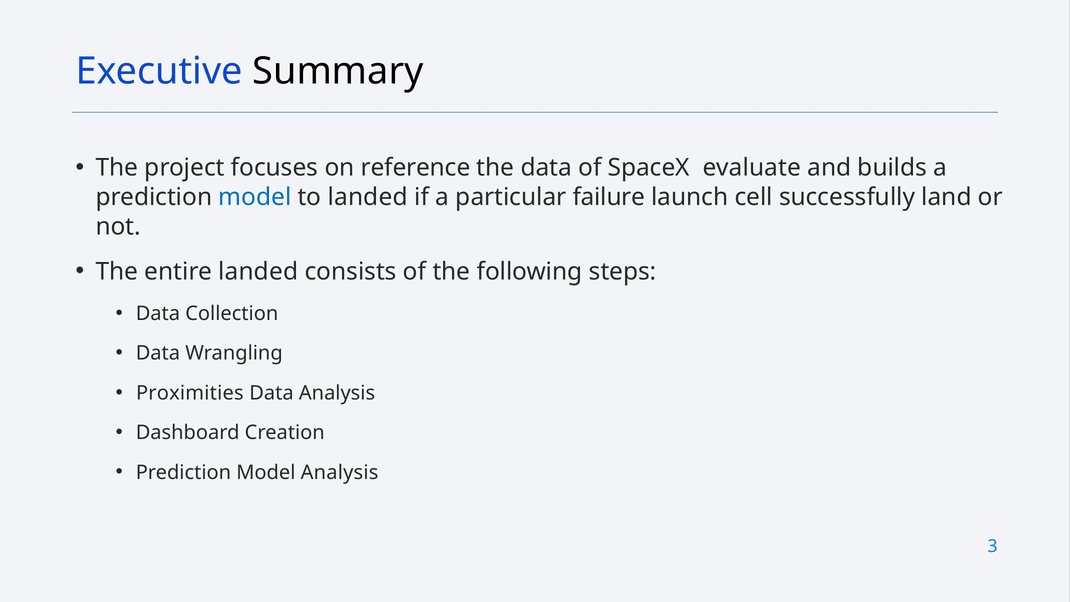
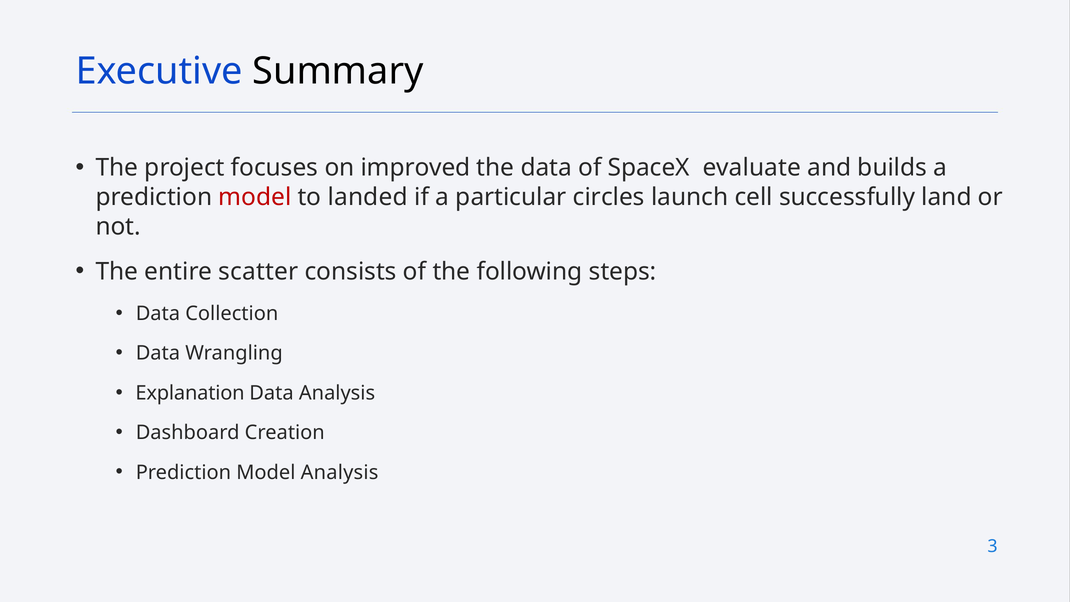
reference: reference -> improved (416, 168)
model colour: blue -> red (255, 197)
failure: failure -> circles (609, 197)
entire landed: landed -> scatter (258, 272)
Proximities: Proximities -> Explanation (190, 393)
